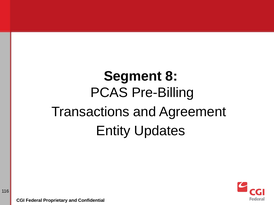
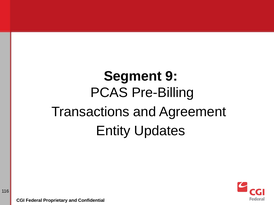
8: 8 -> 9 (171, 76)
